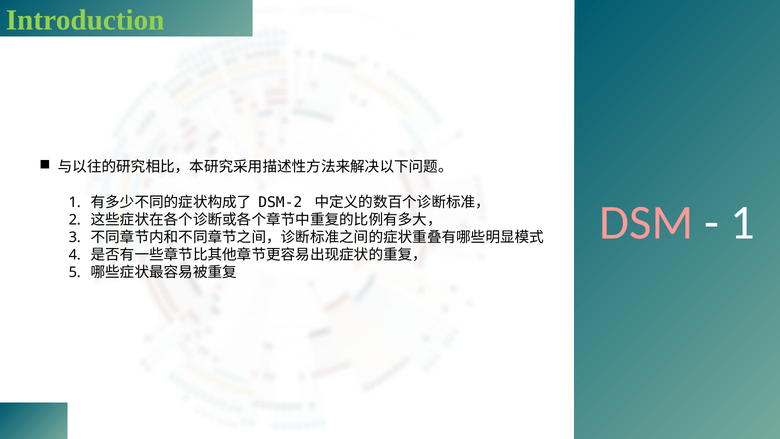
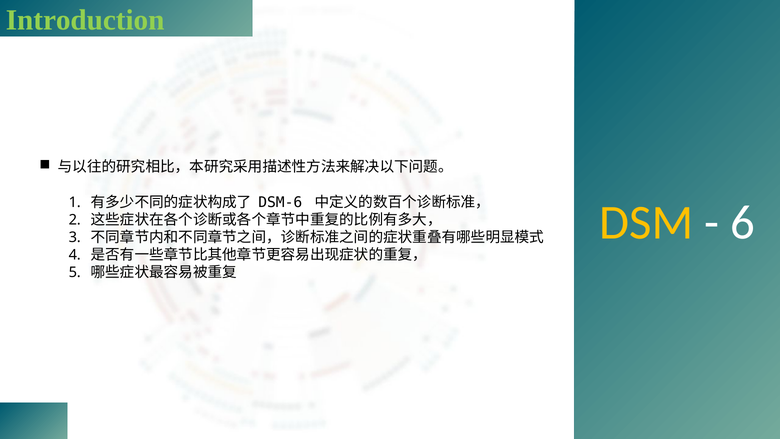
DSM-2: DSM-2 -> DSM-6 (280, 202)
DSM colour: pink -> yellow (646, 223)
1: 1 -> 6 (743, 223)
